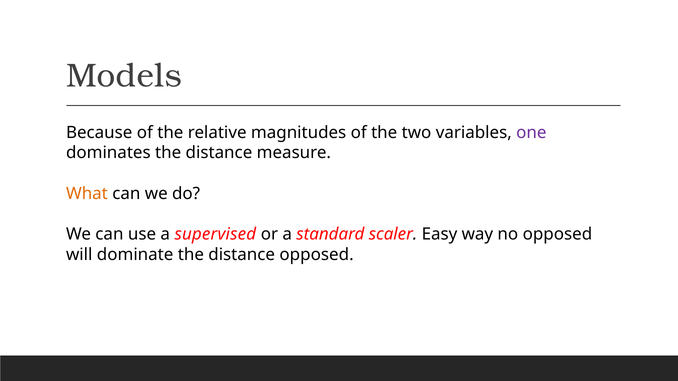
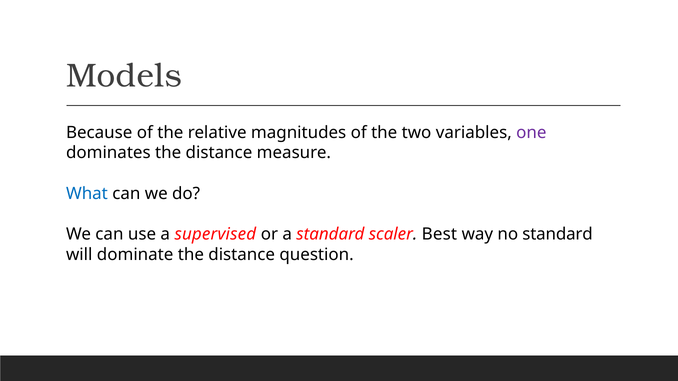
What colour: orange -> blue (87, 194)
Easy: Easy -> Best (439, 234)
no opposed: opposed -> standard (558, 234)
distance opposed: opposed -> question (317, 255)
